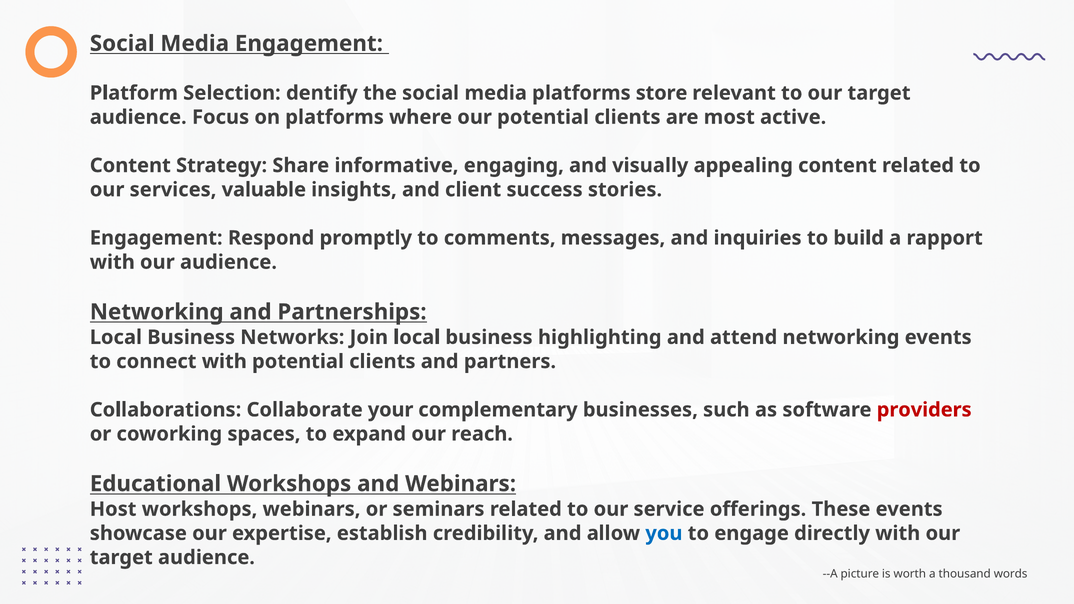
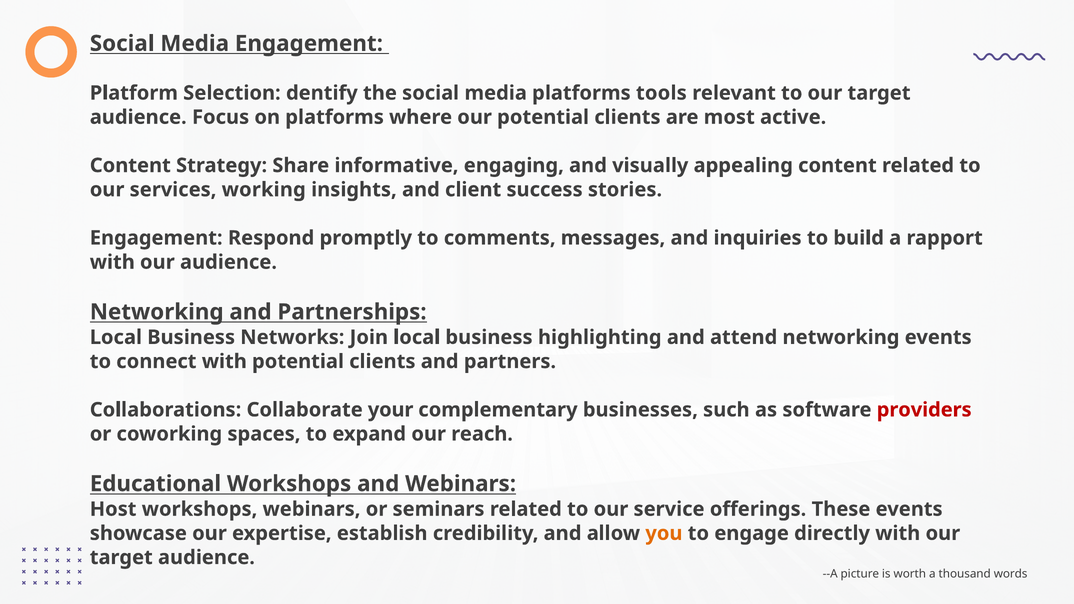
store: store -> tools (661, 93)
valuable: valuable -> working (264, 190)
you colour: blue -> orange (664, 533)
